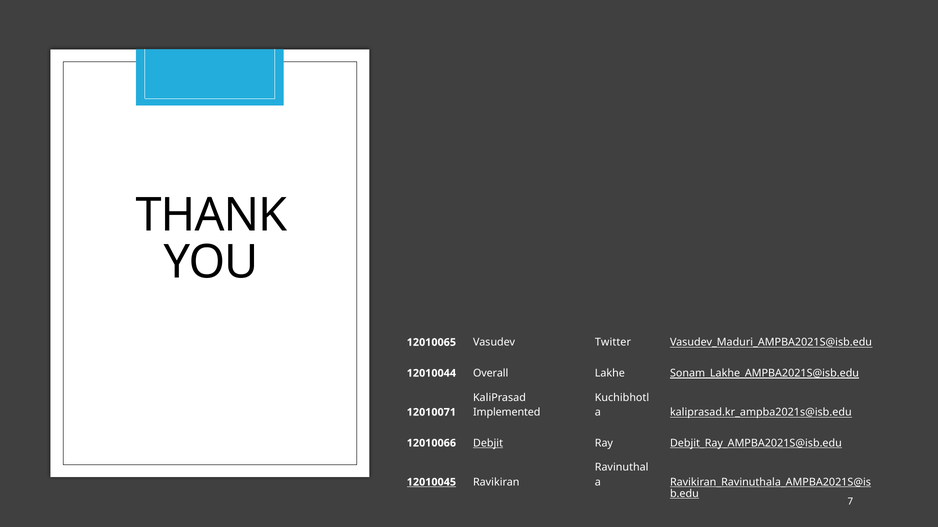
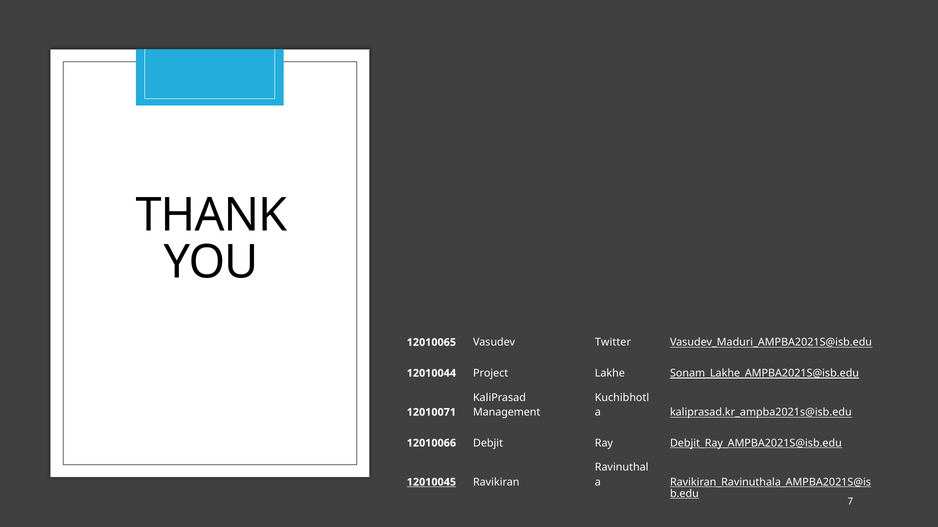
Overall: Overall -> Project (491, 374)
Implemented: Implemented -> Management (507, 413)
Debjit underline: present -> none (488, 444)
